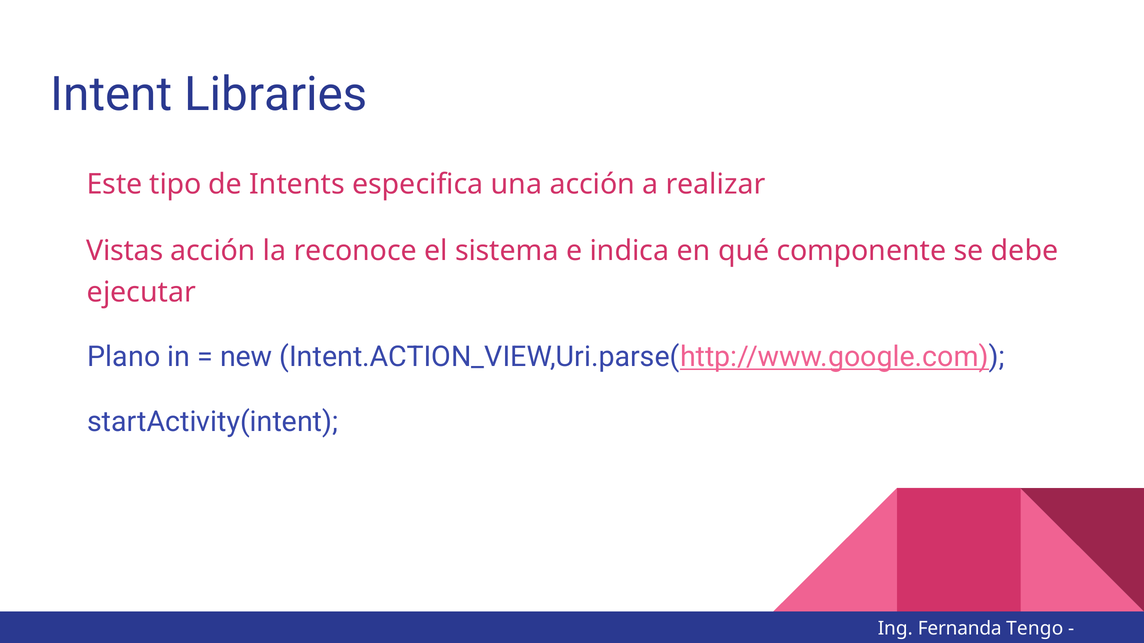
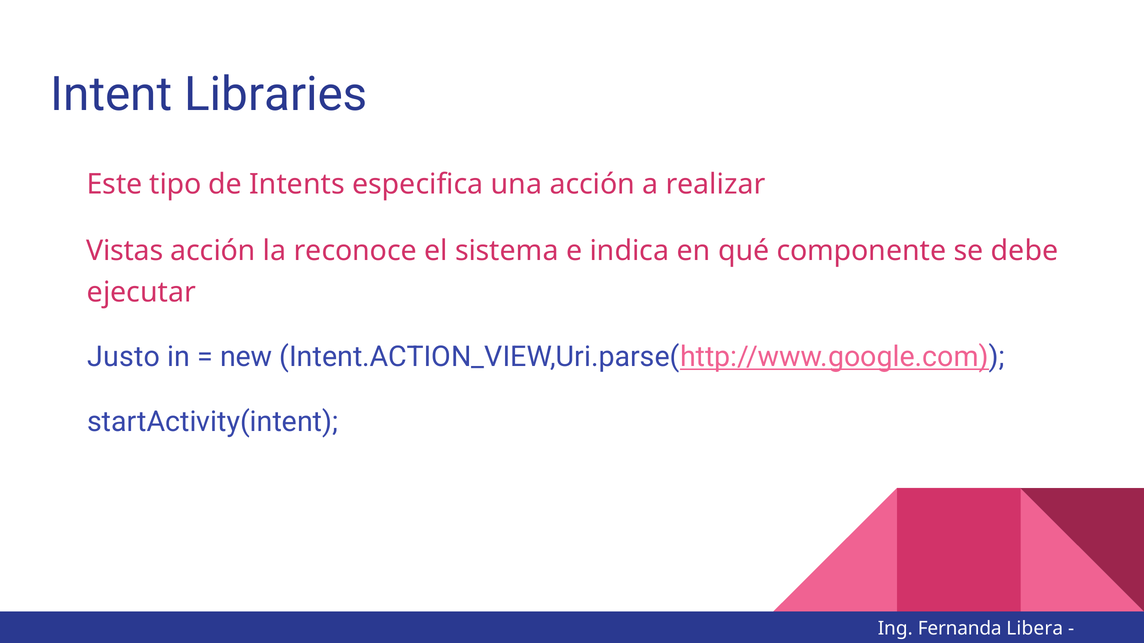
Plano: Plano -> Justo (124, 357)
Tengo: Tengo -> Libera (1035, 629)
